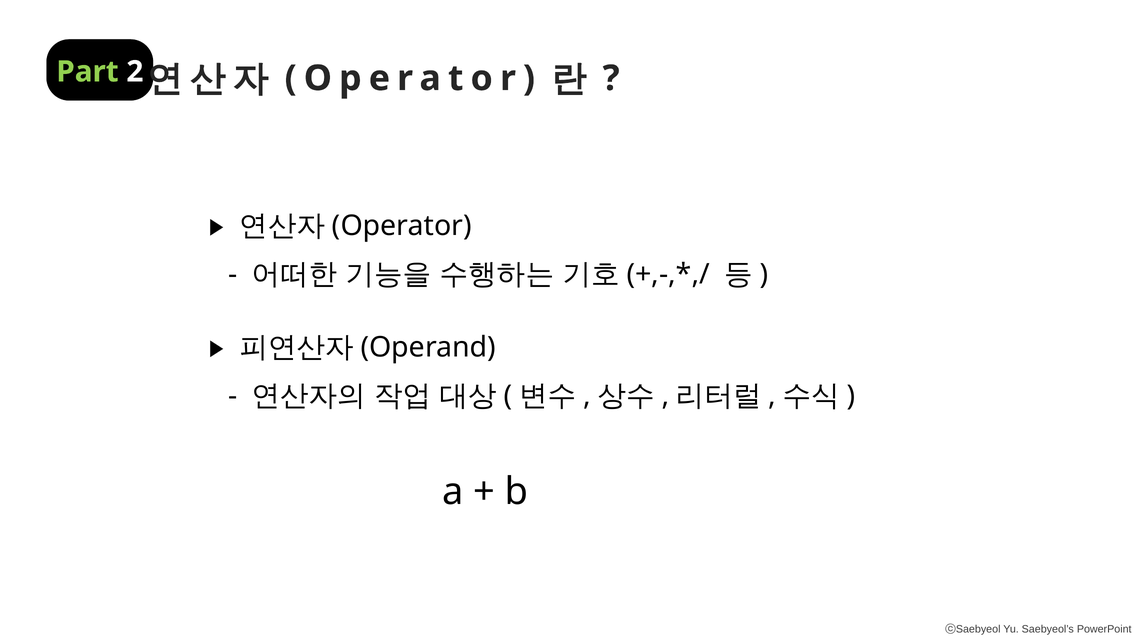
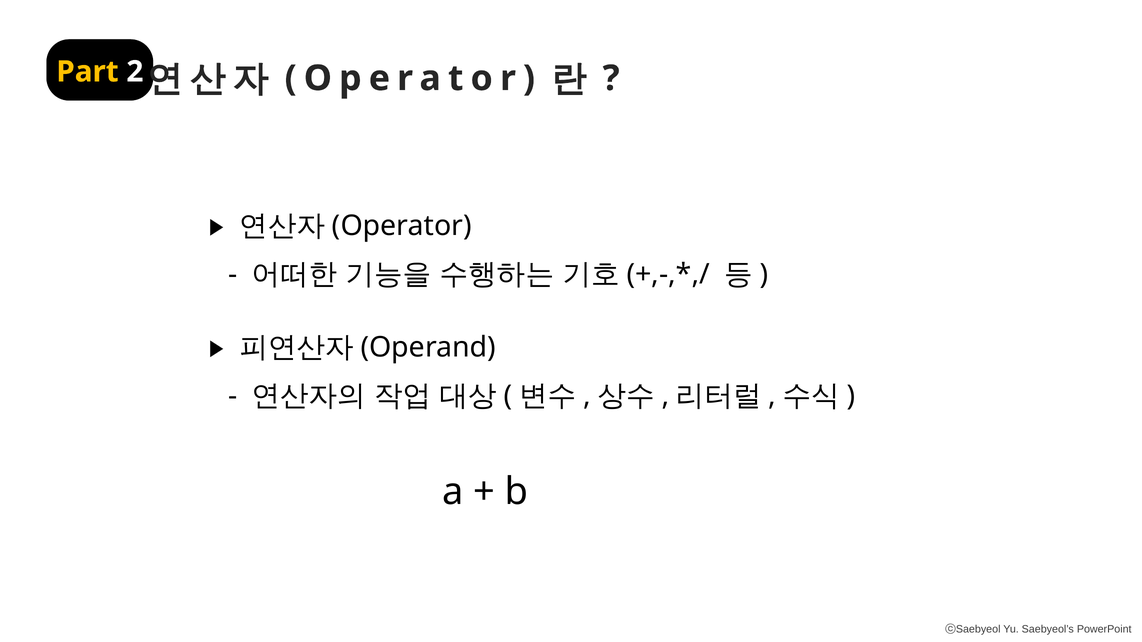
Part colour: light green -> yellow (87, 72)
